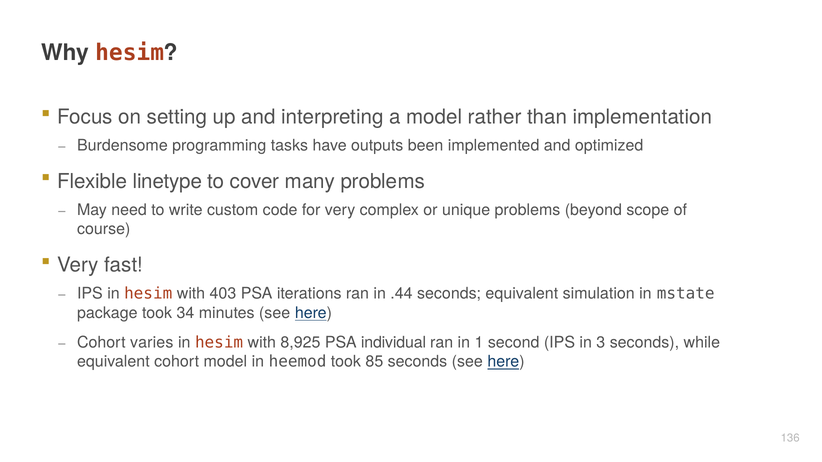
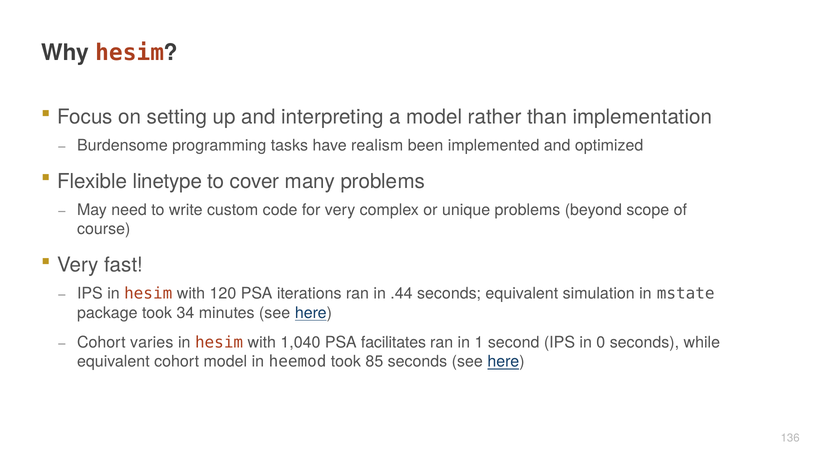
outputs: outputs -> realism (377, 146)
403: 403 -> 120 (223, 294)
8,925: 8,925 -> 1,040 (300, 343)
individual: individual -> facilitates (393, 343)
3: 3 -> 0 (601, 343)
